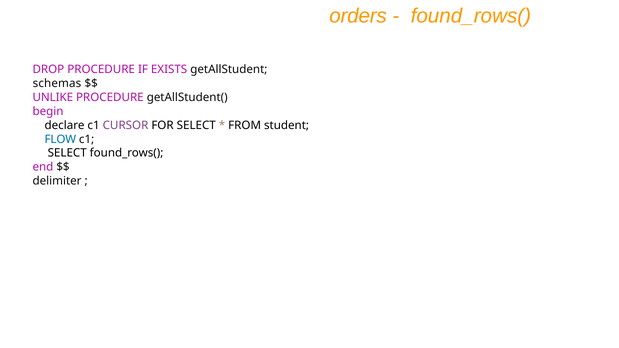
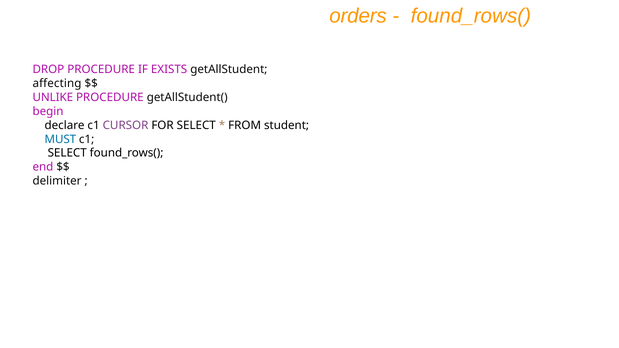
schemas: schemas -> affecting (57, 84)
FLOW: FLOW -> MUST (60, 139)
